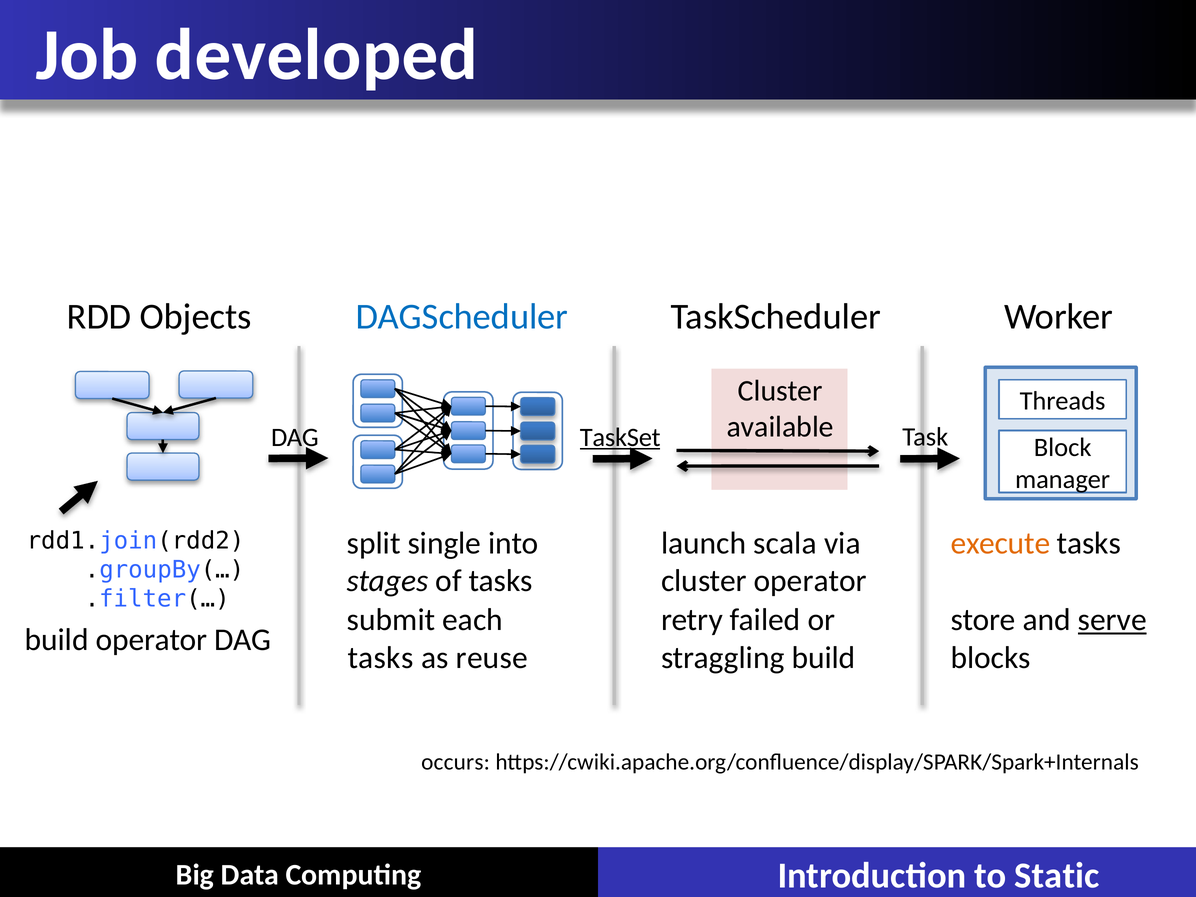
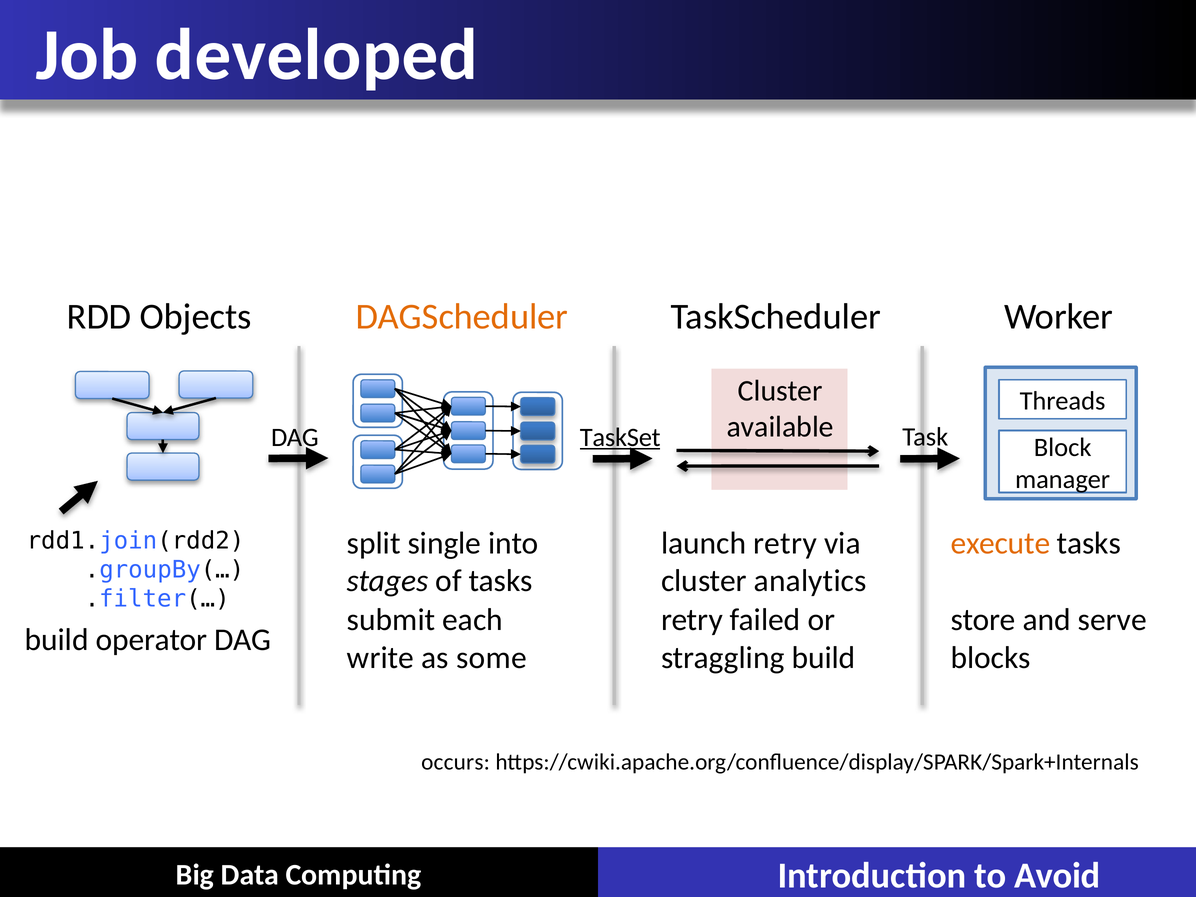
DAGScheduler colour: blue -> orange (462, 317)
launch scala: scala -> retry (785, 543)
cluster operator: operator -> analytics (810, 581)
serve underline: present -> none (1112, 620)
tasks: tasks -> write (381, 658)
reuse: reuse -> some (492, 658)
Static: Static -> Avoid (1057, 876)
